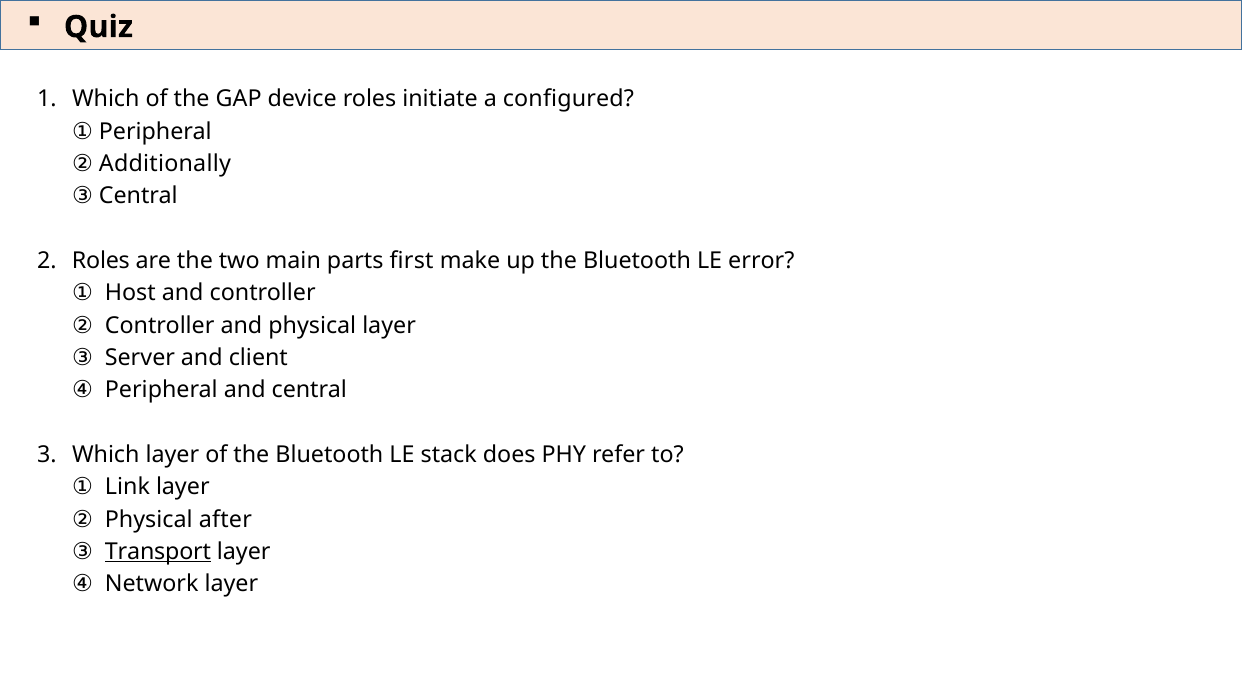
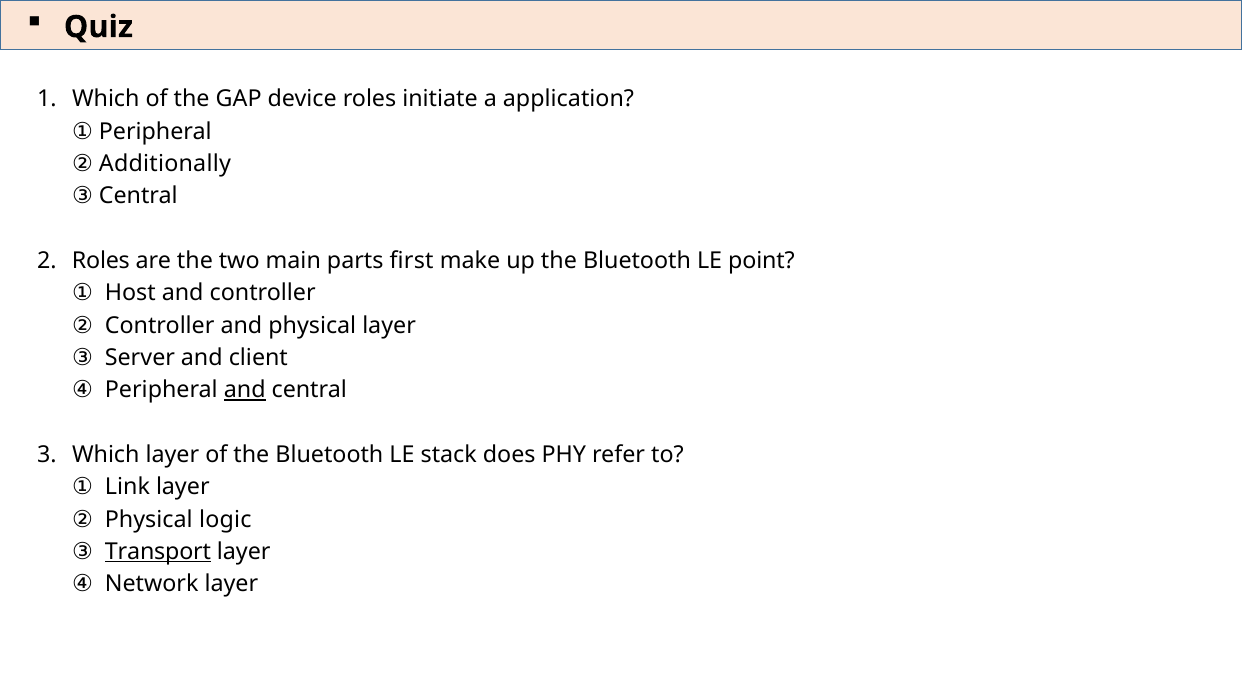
configured: configured -> application (569, 99)
error: error -> point (761, 261)
and underline: none -> present (245, 391)
after: after -> logic (225, 520)
